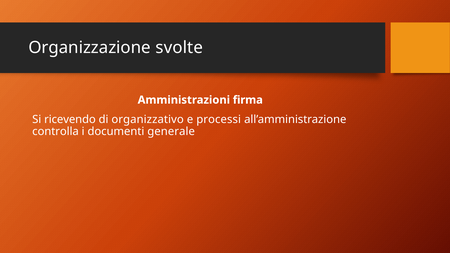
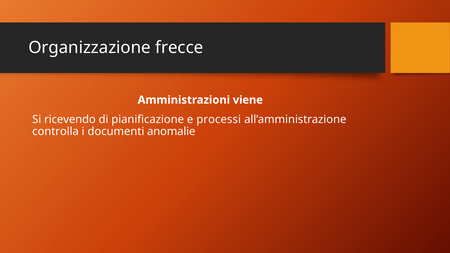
svolte: svolte -> frecce (179, 48)
firma: firma -> viene (248, 100)
organizzativo: organizzativo -> pianificazione (148, 119)
generale: generale -> anomalie (171, 132)
